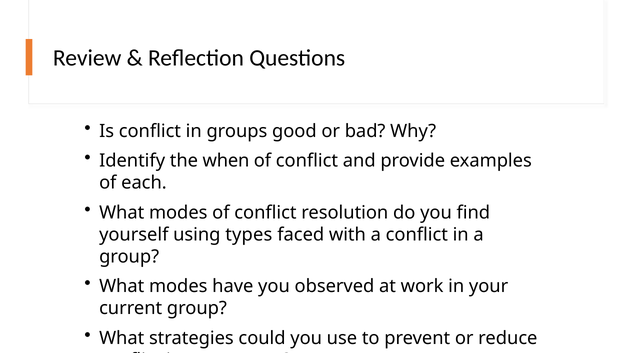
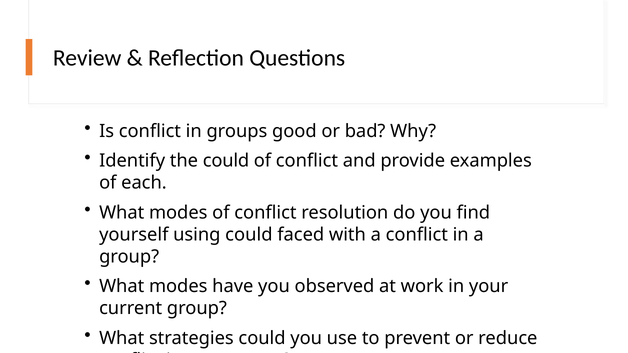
the when: when -> could (226, 161)
using types: types -> could (249, 235)
